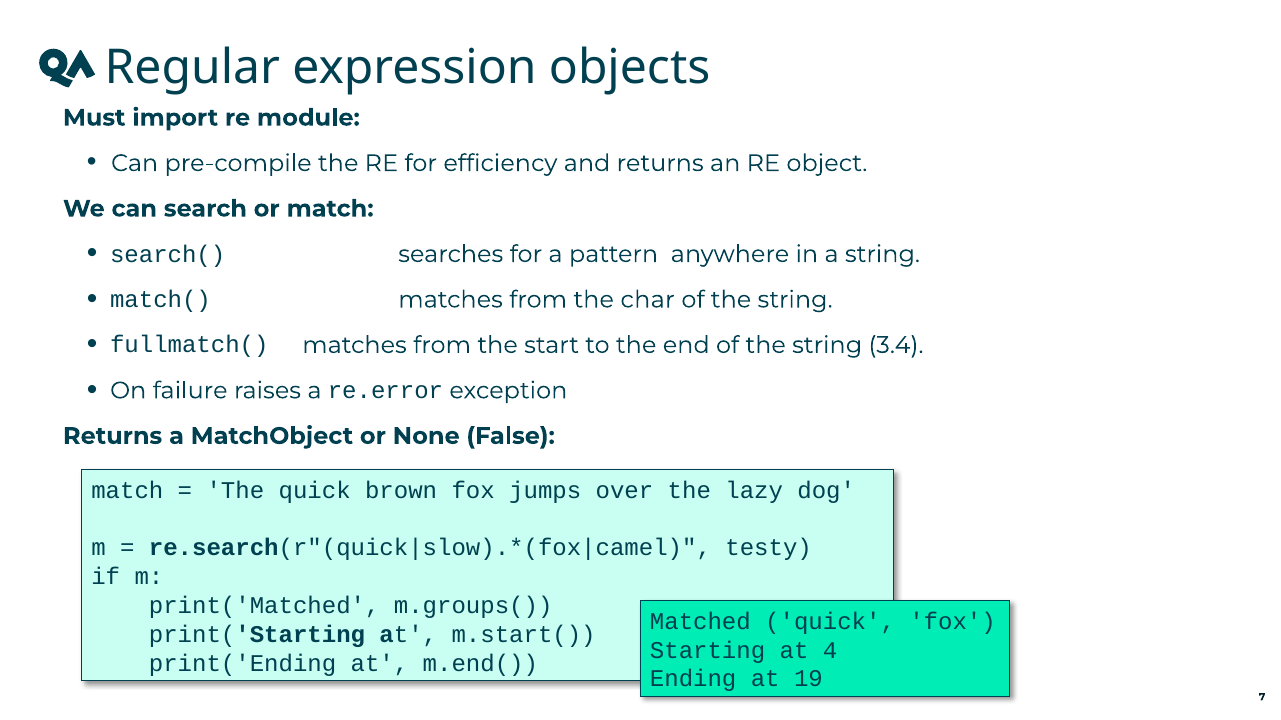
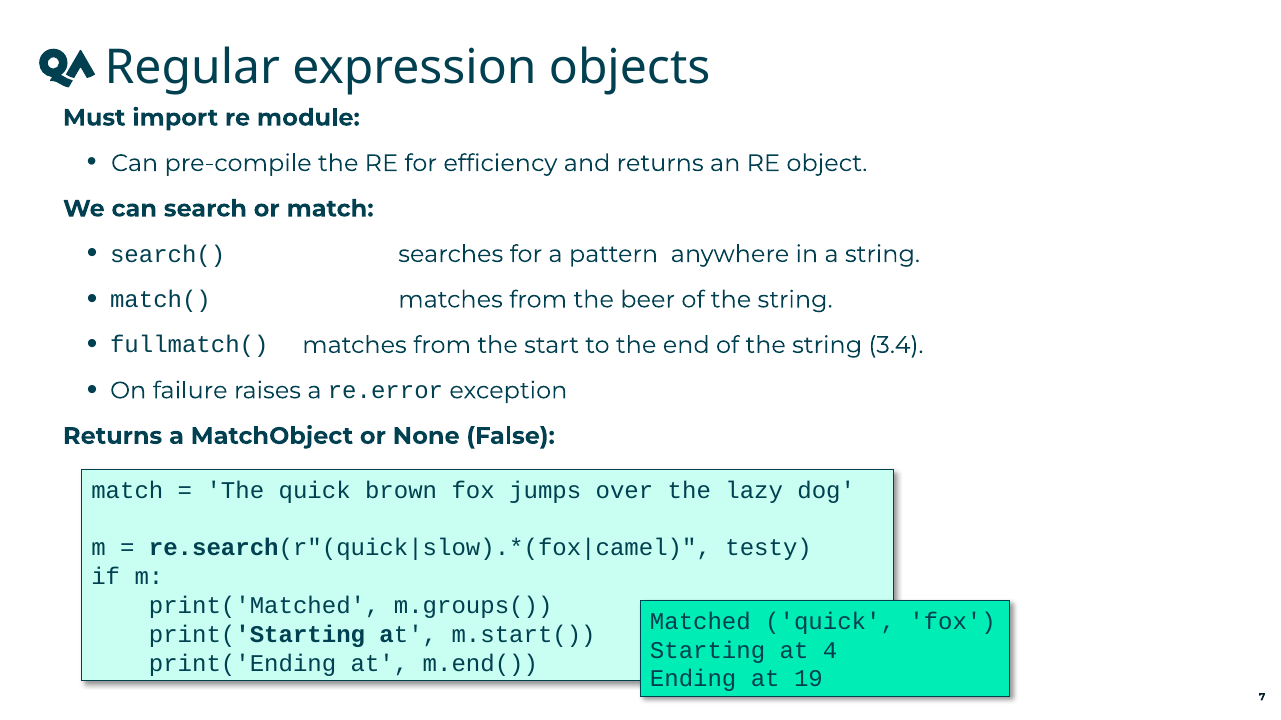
char: char -> beer (648, 300)
